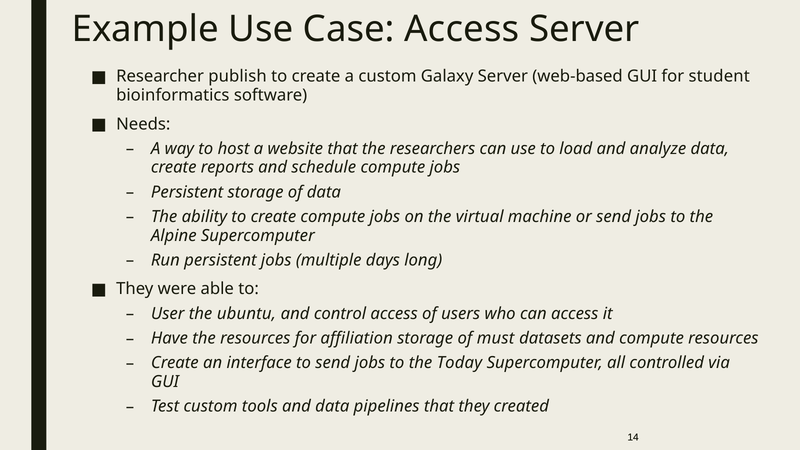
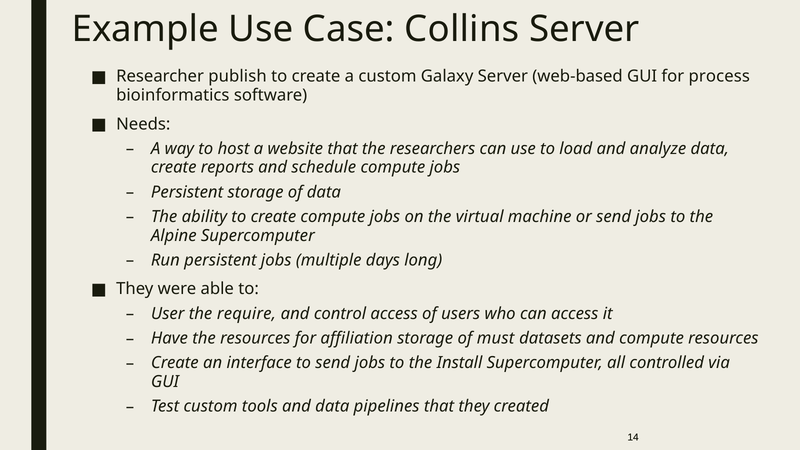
Case Access: Access -> Collins (462, 29)
student: student -> process (719, 76)
ubuntu: ubuntu -> require (246, 314)
Today: Today -> Install (459, 363)
